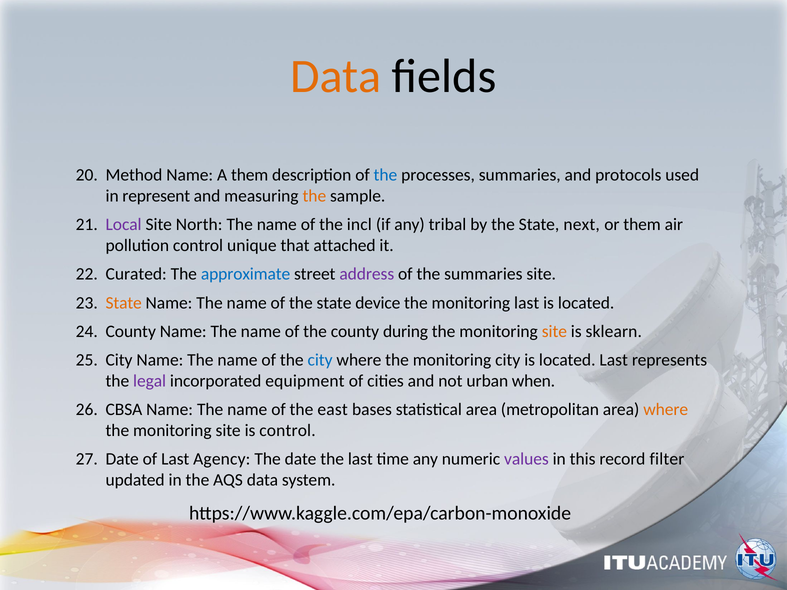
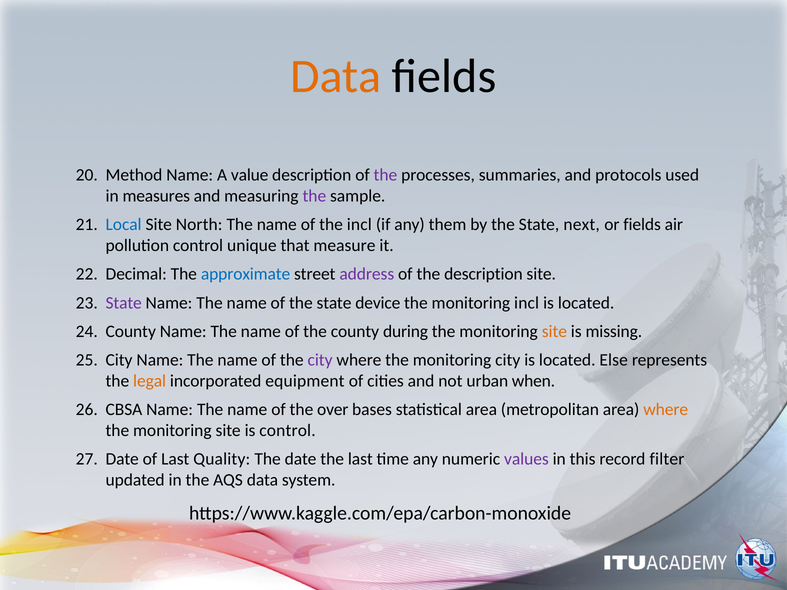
A them: them -> value (250, 175)
the colour: blue -> purple (385, 175)
represent: represent -> measures (156, 196)
the colour: orange -> purple (314, 196)
Local colour: purple -> blue (124, 225)
tribal: tribal -> them (448, 225)
or them: them -> fields (642, 225)
attached: attached -> measure (344, 246)
Curated: Curated -> Decimal (136, 274)
the summaries: summaries -> description (483, 274)
State colour: orange -> purple (124, 303)
monitoring last: last -> incl (527, 303)
sklearn: sklearn -> missing (614, 331)
city colour: blue -> purple (320, 360)
located Last: Last -> Else (614, 360)
legal colour: purple -> orange (150, 381)
east: east -> over (333, 410)
Agency: Agency -> Quality (222, 459)
